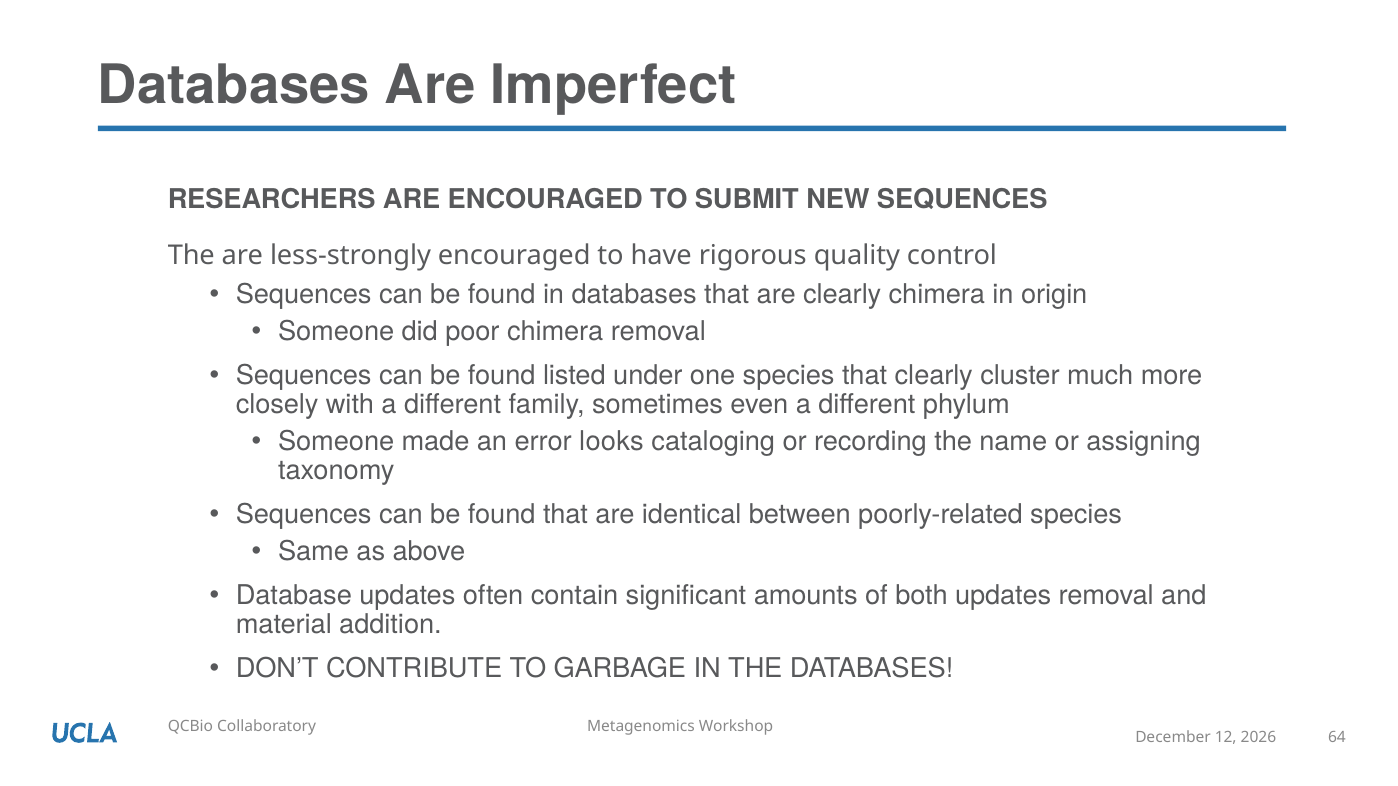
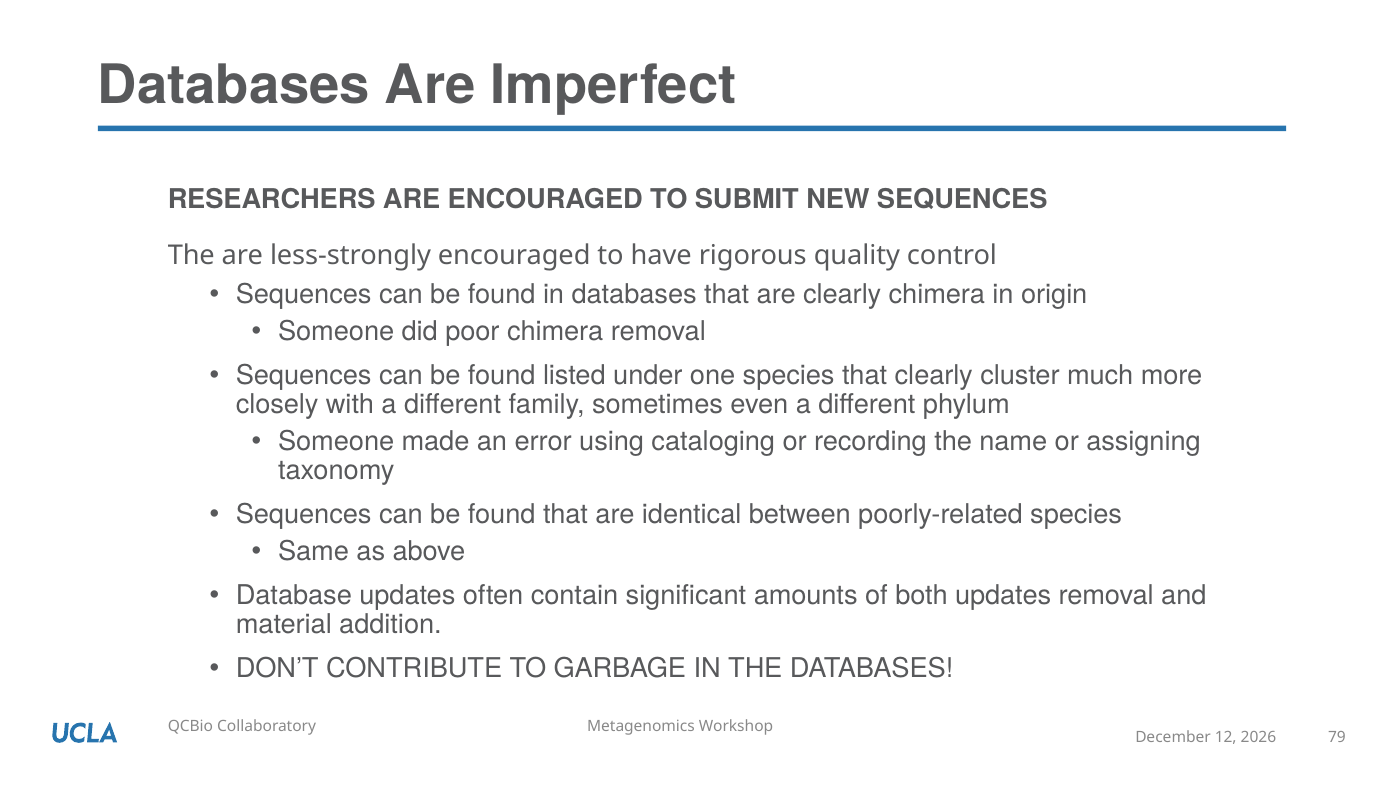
looks: looks -> using (612, 442)
64: 64 -> 79 (1337, 737)
